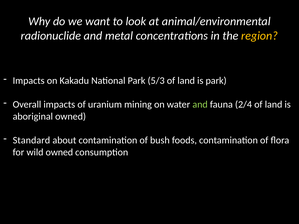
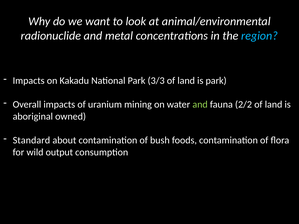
region colour: yellow -> light blue (260, 36)
5/3: 5/3 -> 3/3 (156, 81)
2/4: 2/4 -> 2/2 (244, 105)
wild owned: owned -> output (59, 152)
